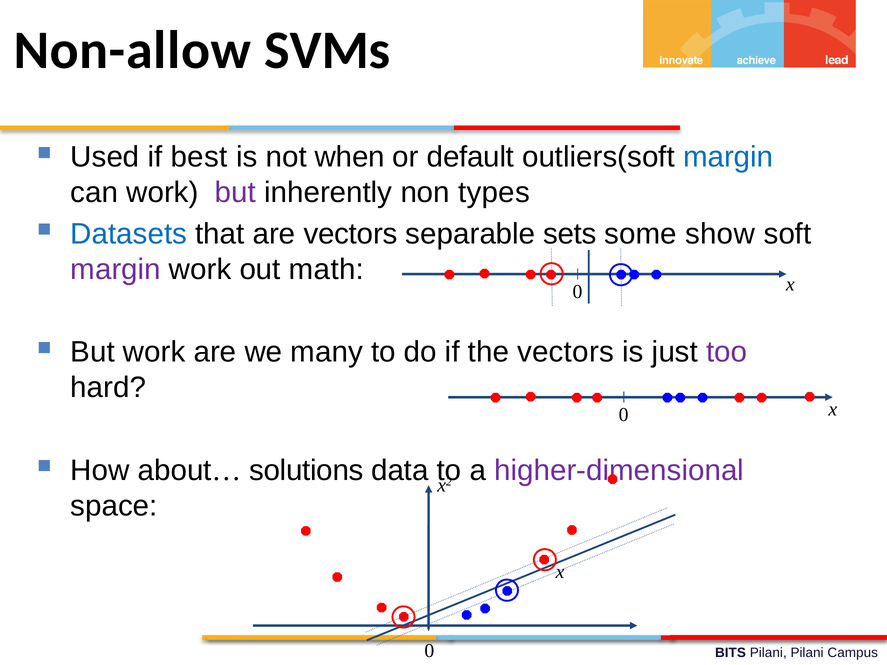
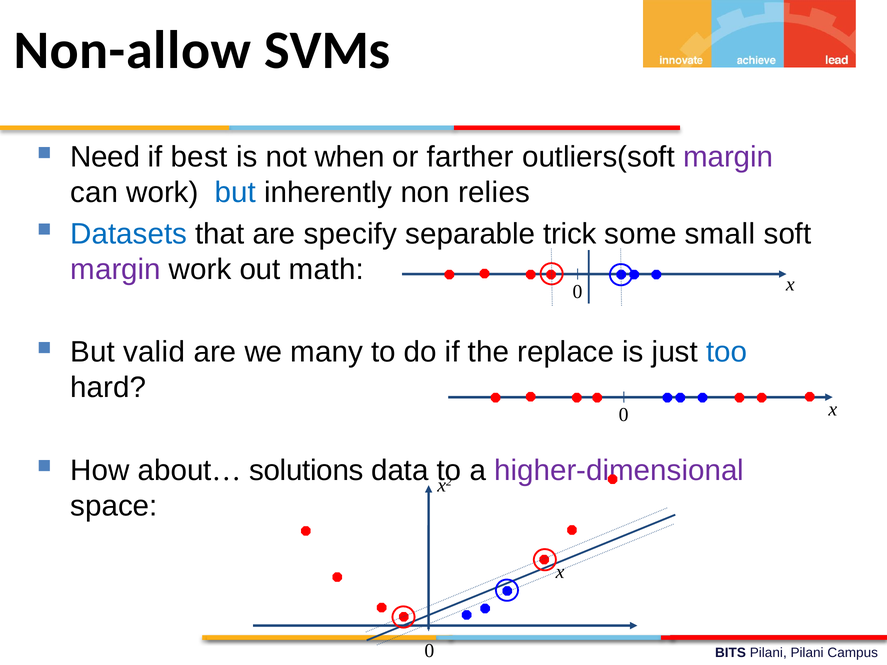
Used: Used -> Need (105, 157)
default: default -> farther (470, 157)
margin colour: blue -> purple (728, 157)
but colour: purple -> blue (235, 193)
types: types -> relies (494, 193)
are vectors: vectors -> specify (350, 234)
sets: sets -> trick (570, 234)
show: show -> small (720, 234)
But work: work -> valid (154, 352)
the vectors: vectors -> replace (566, 352)
too colour: purple -> blue (727, 352)
